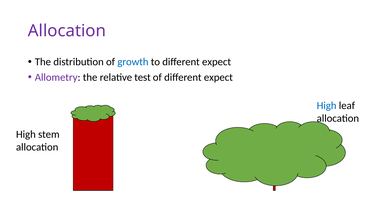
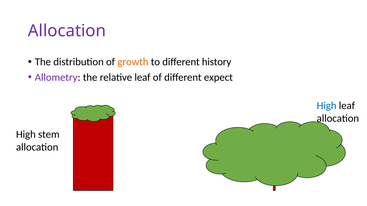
growth colour: blue -> orange (133, 62)
to different expect: expect -> history (217, 62)
relative test: test -> leaf (143, 77)
